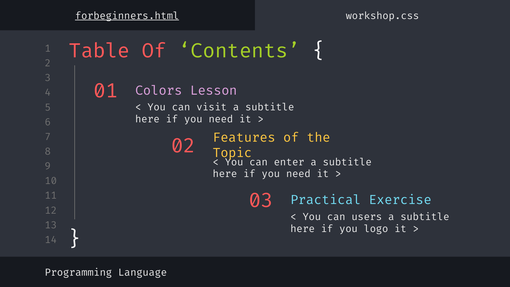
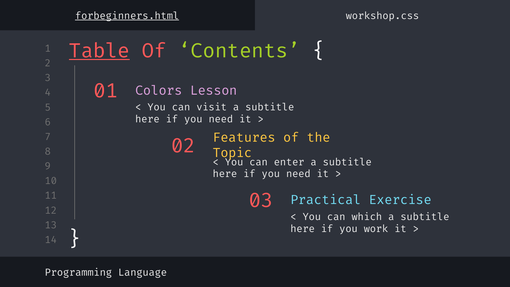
Table underline: none -> present (99, 51)
users: users -> which (367, 217)
logo: logo -> work (376, 229)
